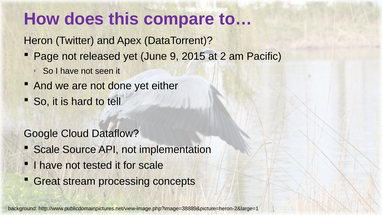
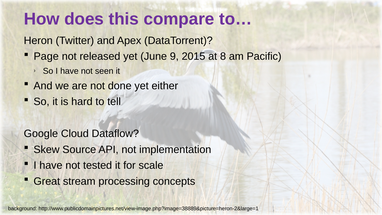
2: 2 -> 8 (223, 56)
Scale: Scale -> Skew (47, 149)
